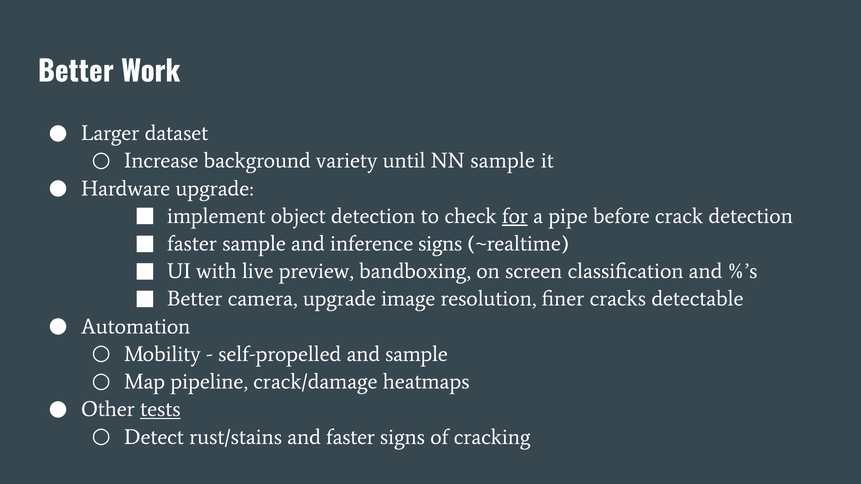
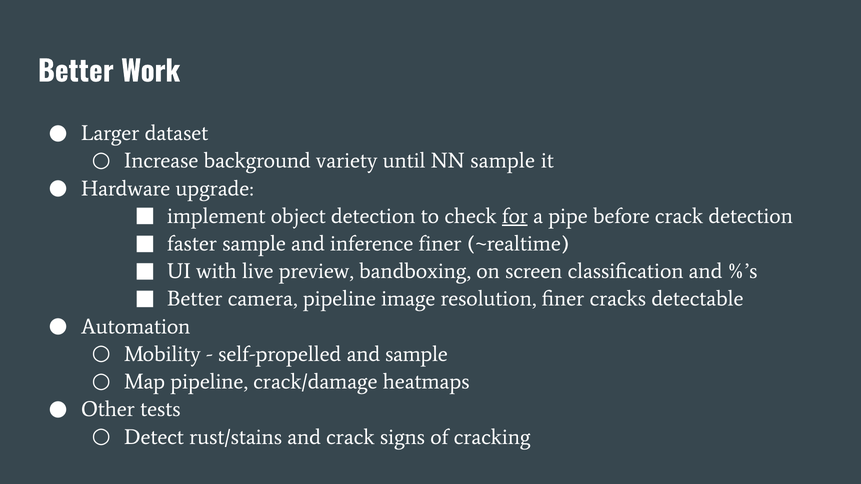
inference signs: signs -> finer (440, 244)
camera upgrade: upgrade -> pipeline (339, 299)
tests underline: present -> none (160, 410)
and faster: faster -> crack (350, 437)
